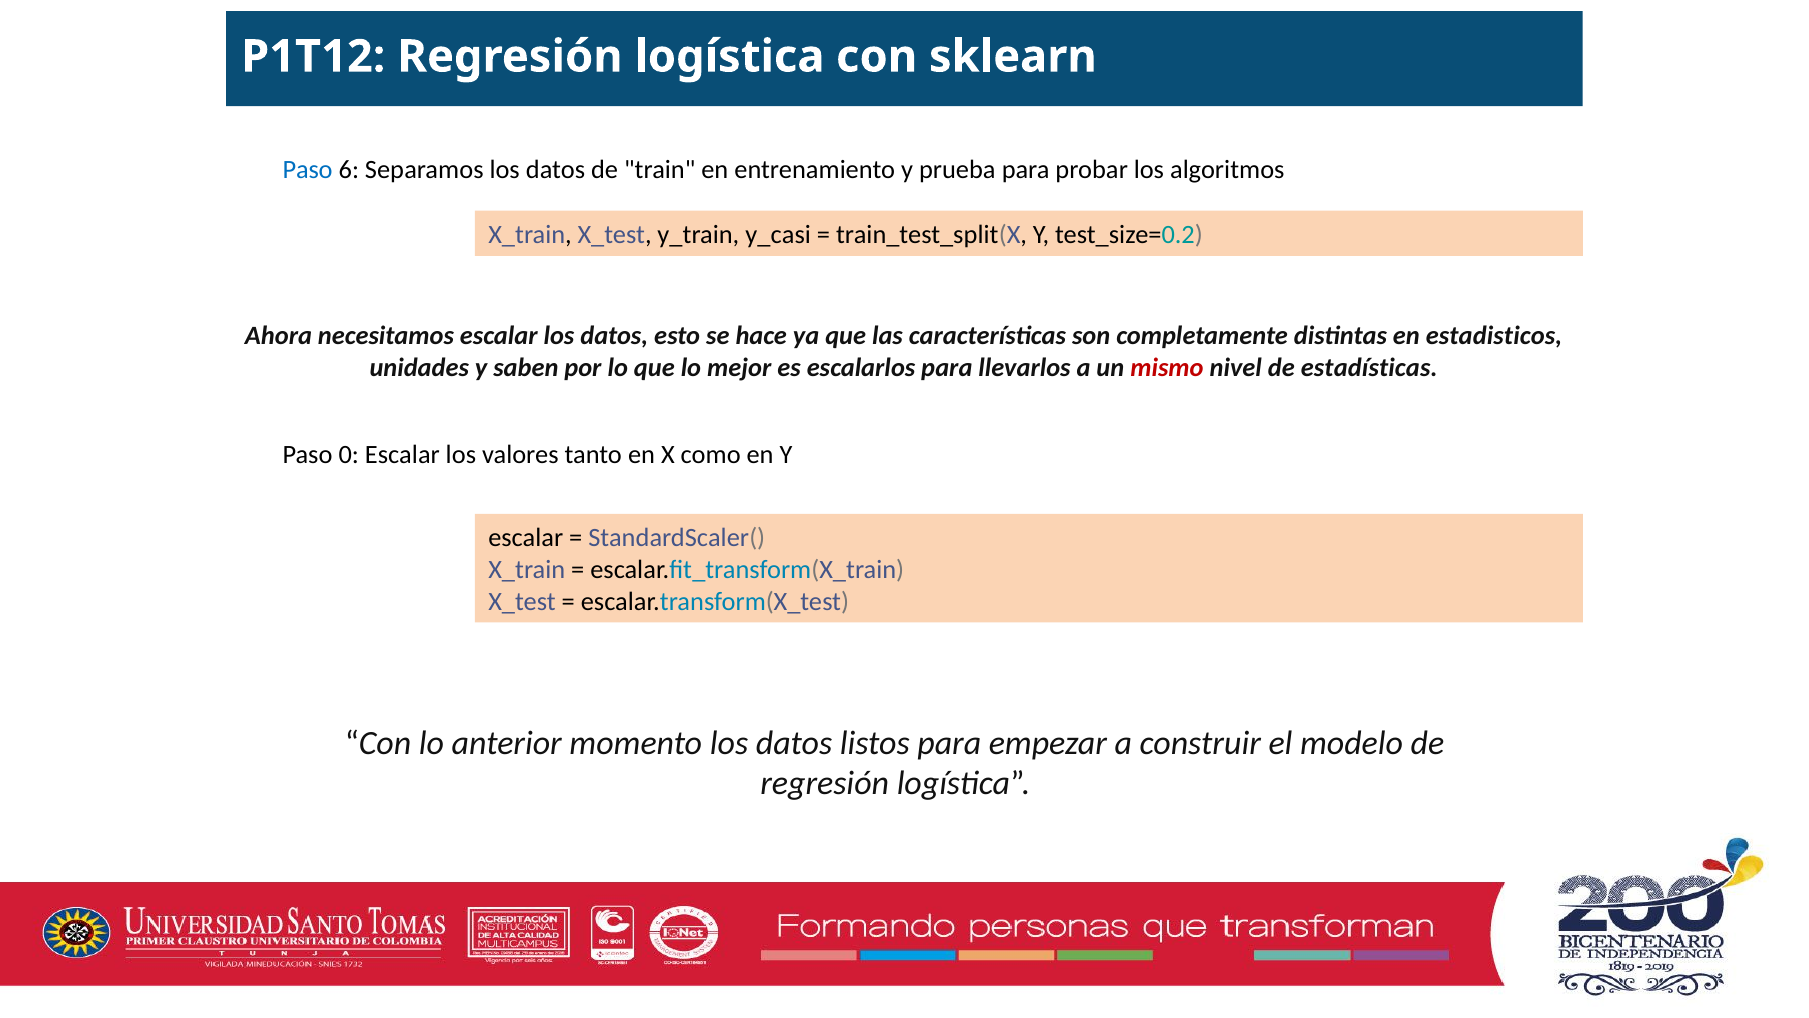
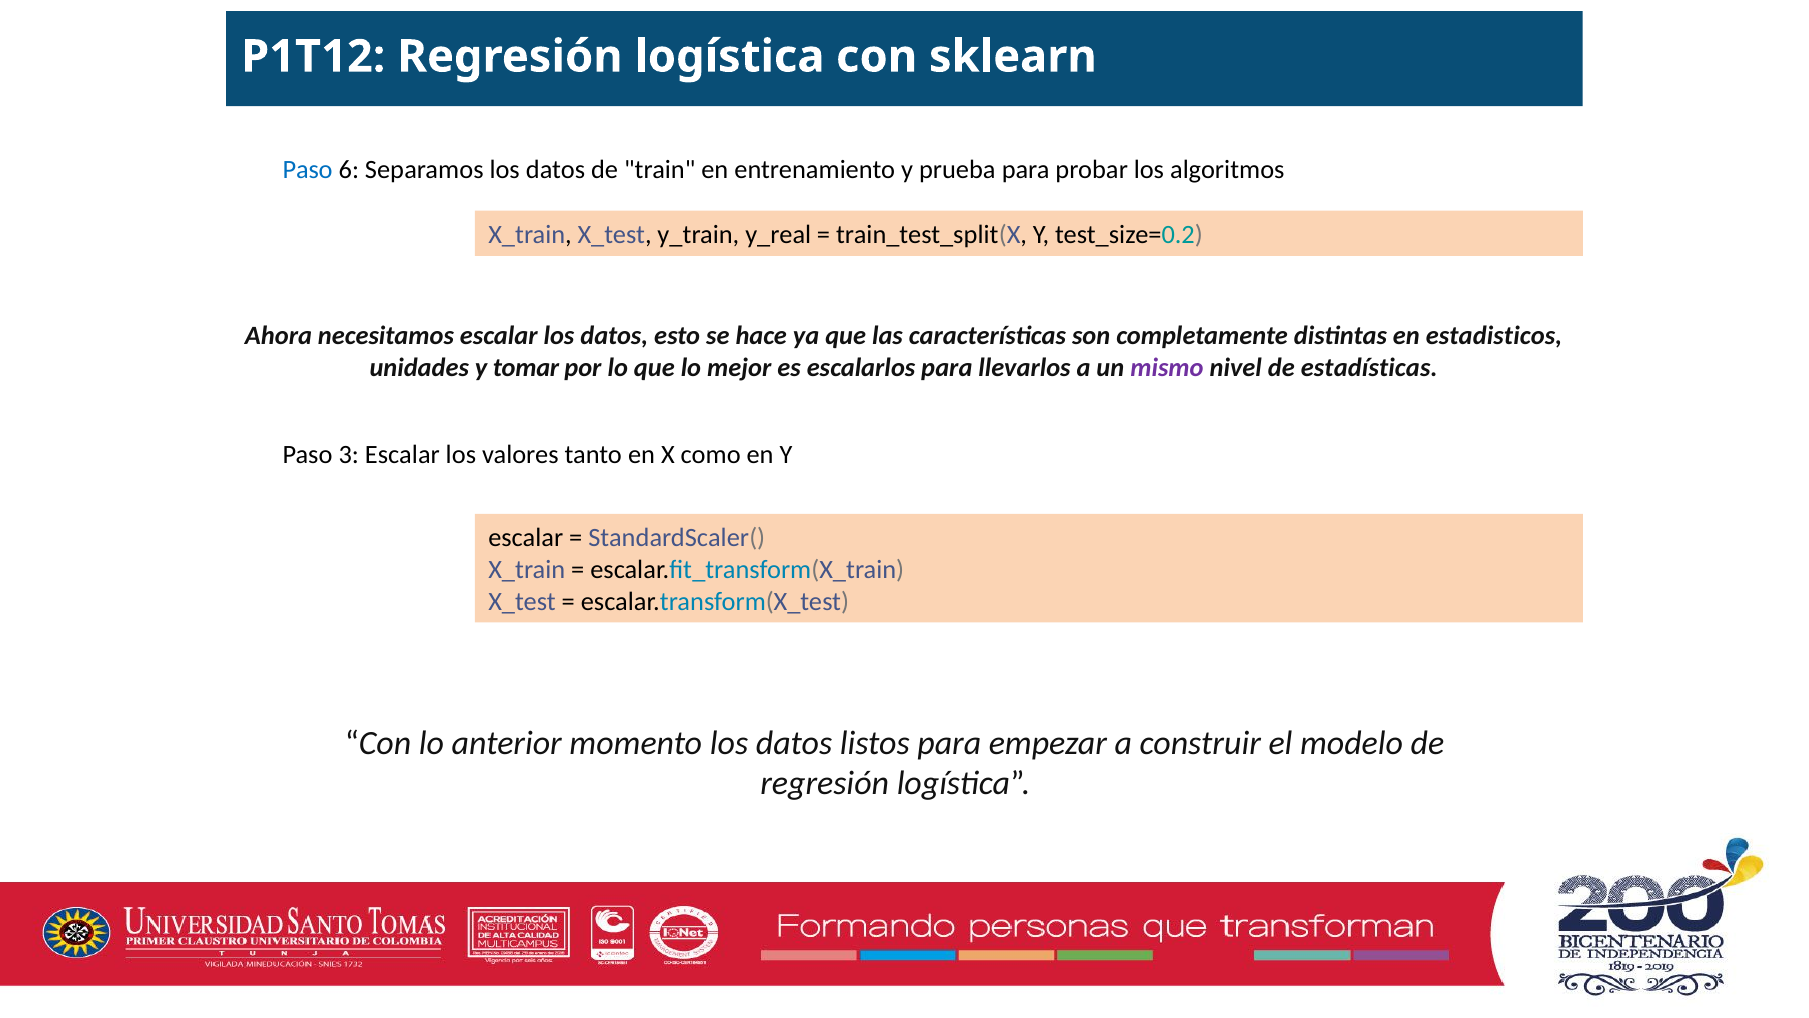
y_casi: y_casi -> y_real (778, 235)
saben: saben -> tomar (526, 368)
mismo colour: red -> purple (1167, 368)
0: 0 -> 3 (349, 455)
